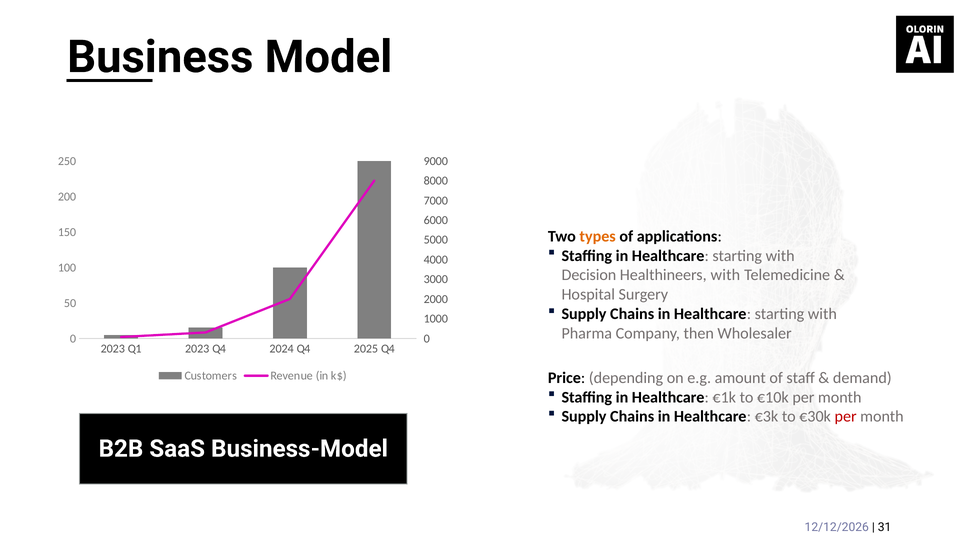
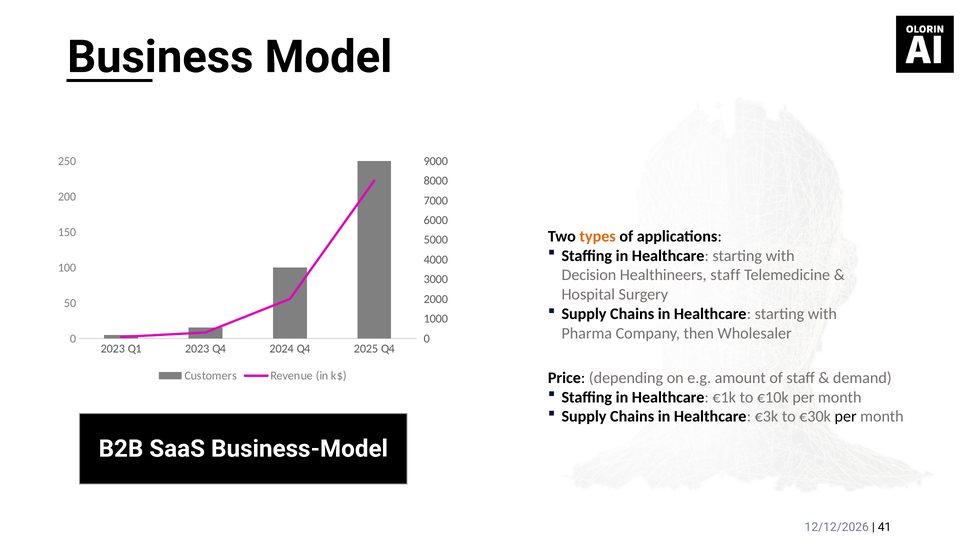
Healthineers with: with -> staff (725, 275)
per colour: red -> black (846, 416)
31: 31 -> 41 (885, 527)
